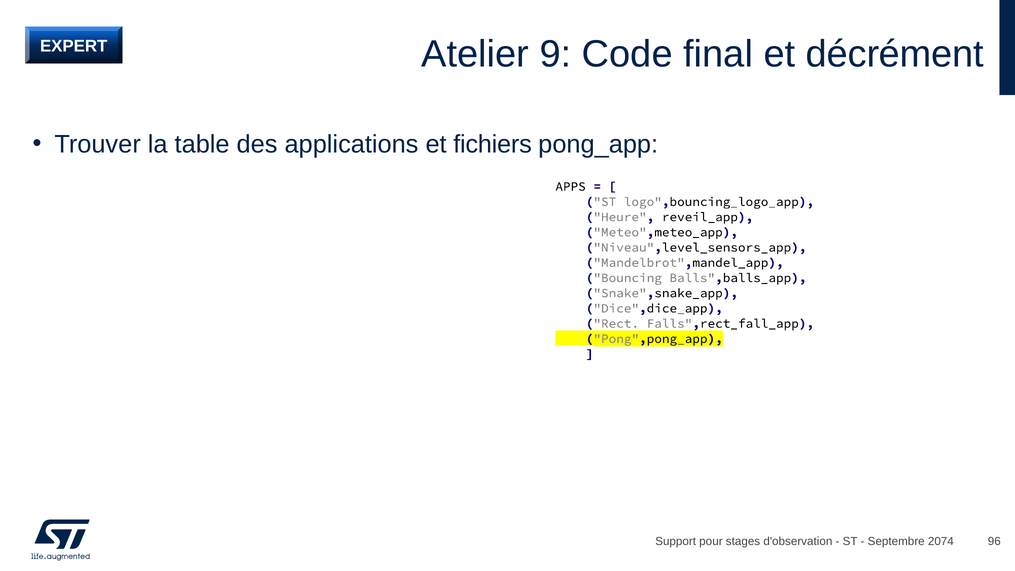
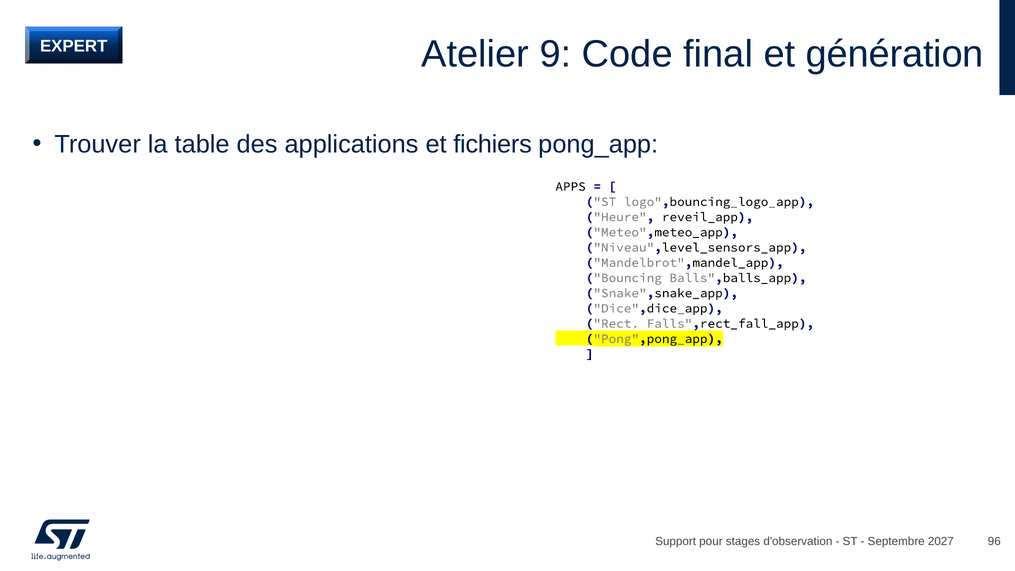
décrément: décrément -> génération (895, 54)
2074: 2074 -> 2027 (941, 541)
